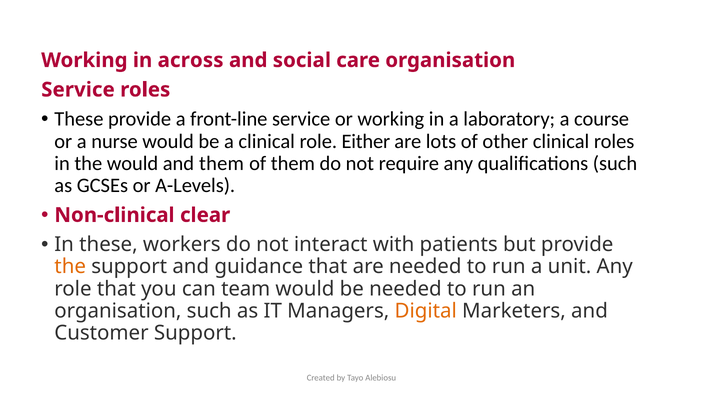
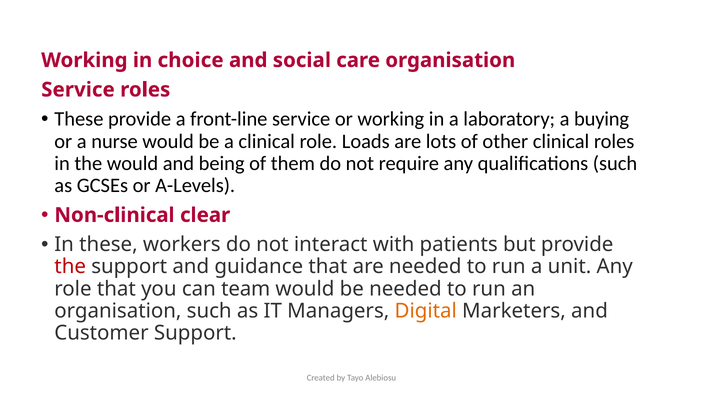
across: across -> choice (191, 60)
course: course -> buying (602, 119)
Either: Either -> Loads (366, 141)
and them: them -> being (222, 163)
the colour: orange -> red (70, 266)
